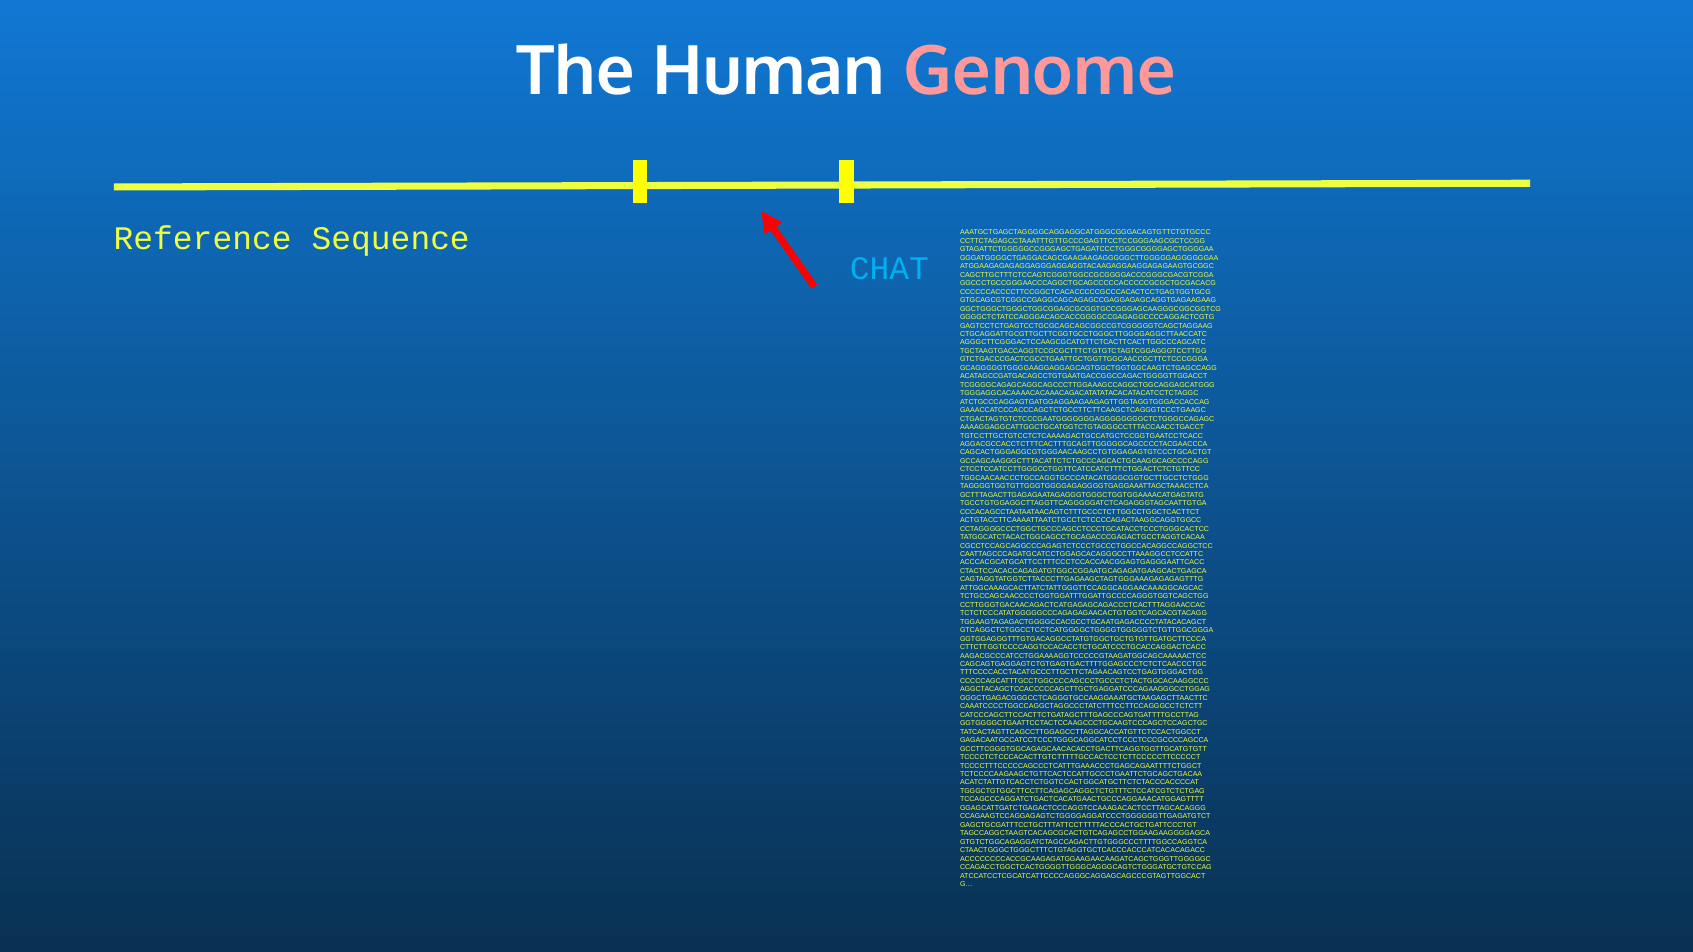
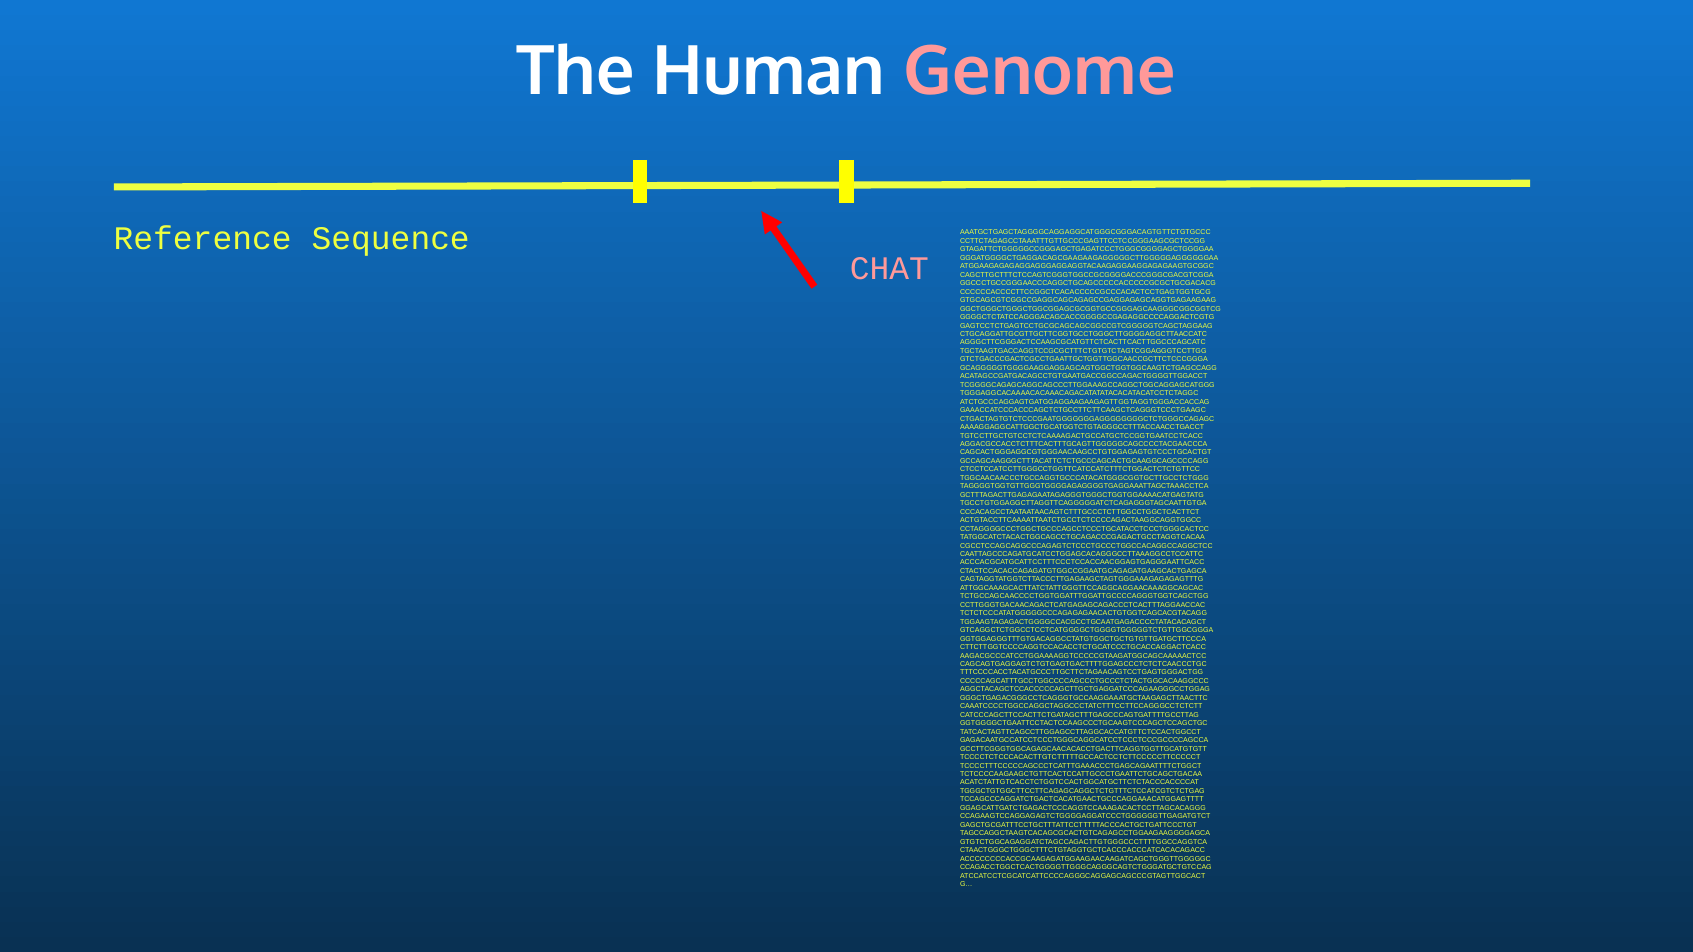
CHAT colour: light blue -> pink (889, 268)
